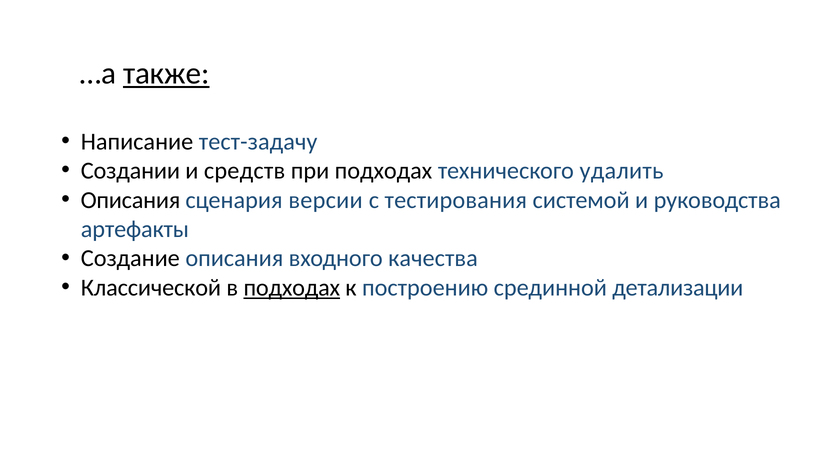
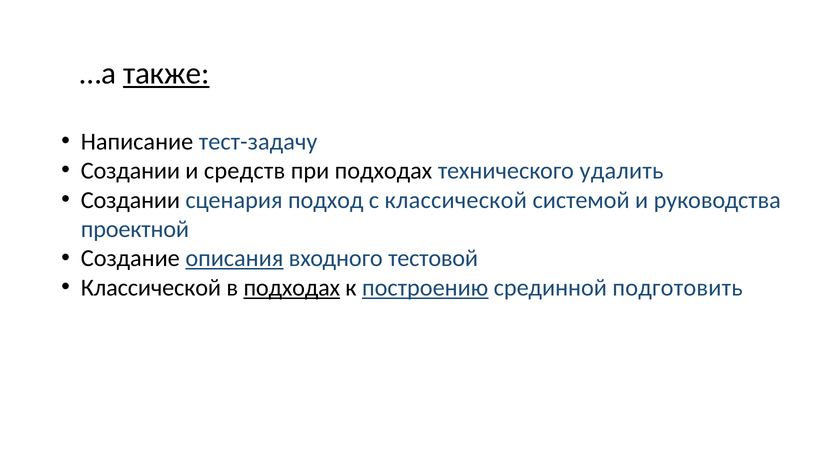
Описания: Описания -> Создании (130, 200)
версии: версии -> подход (326, 200)
с тестирования: тестирования -> классической (456, 200)
артефакты: артефакты -> проектной (135, 229)
описания underline: none -> present (234, 258)
качества: качества -> тестовой (433, 258)
построению underline: none -> present (425, 287)
детализации: детализации -> подготовить (678, 287)
